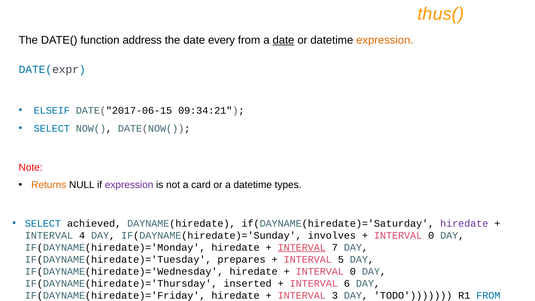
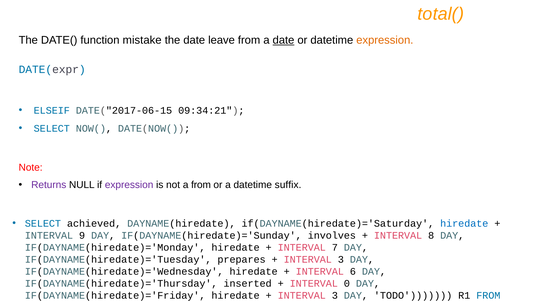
thus(: thus( -> total( (441, 14)
address: address -> mistake (142, 40)
every: every -> leave (222, 40)
Returns colour: orange -> purple (49, 185)
a card: card -> from (201, 185)
types: types -> suffix (288, 185)
hiredate colour: purple -> blue (464, 223)
4: 4 -> 9 (82, 235)
0: 0 -> 8 (431, 235)
INTERVAL underline: present -> none (302, 247)
5: 5 -> 3 (341, 259)
0: 0 -> 6 (353, 271)
6: 6 -> 0 (347, 284)
